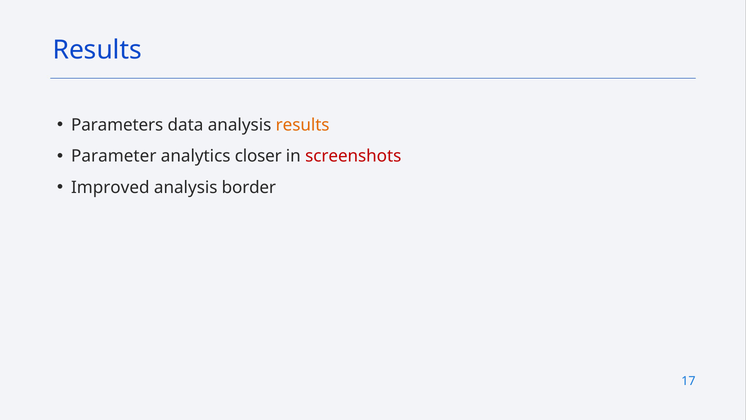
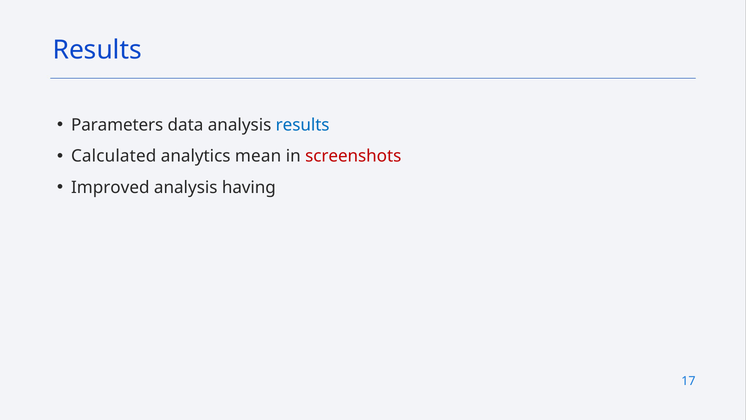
results colour: orange -> blue (303, 125)
Parameter: Parameter -> Calculated (114, 156)
closer: closer -> mean (258, 156)
border: border -> having (249, 188)
